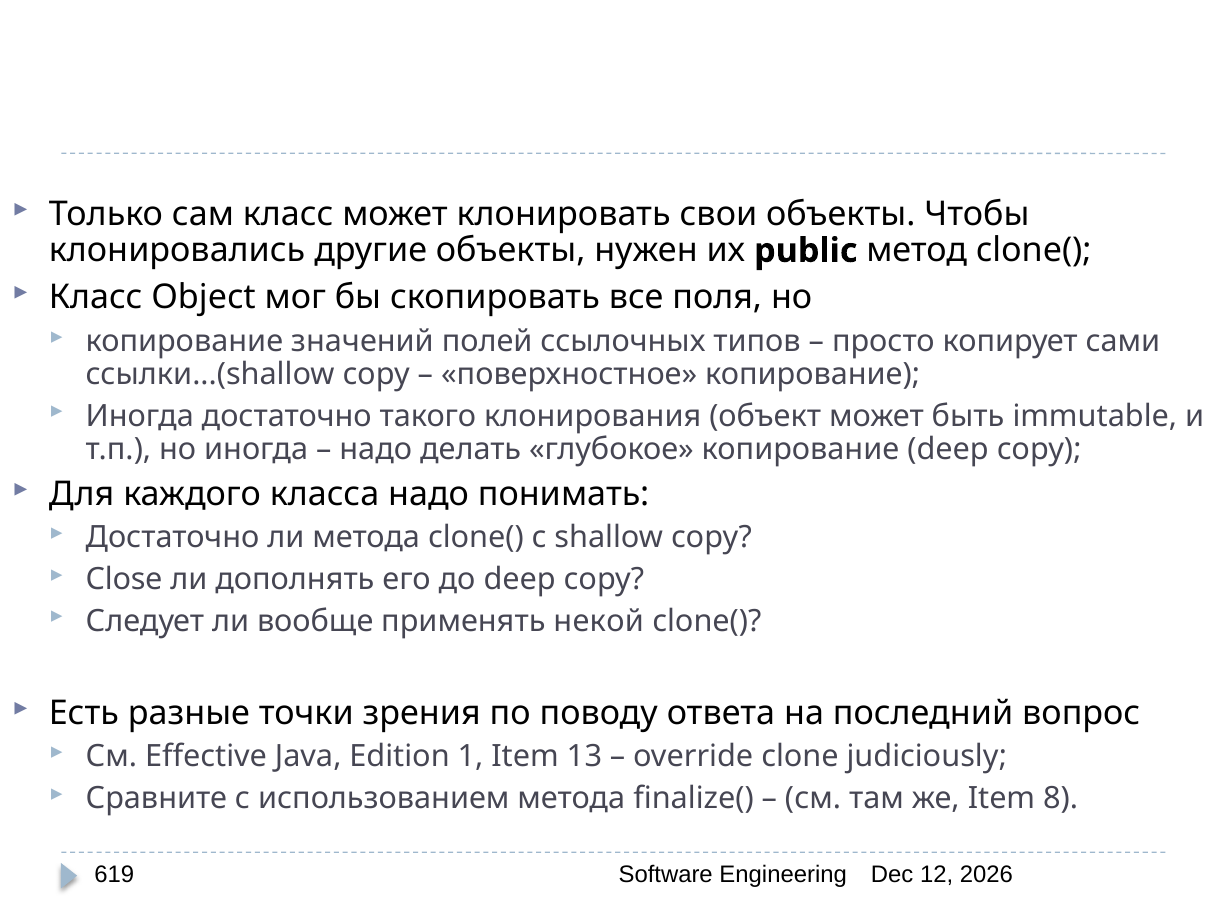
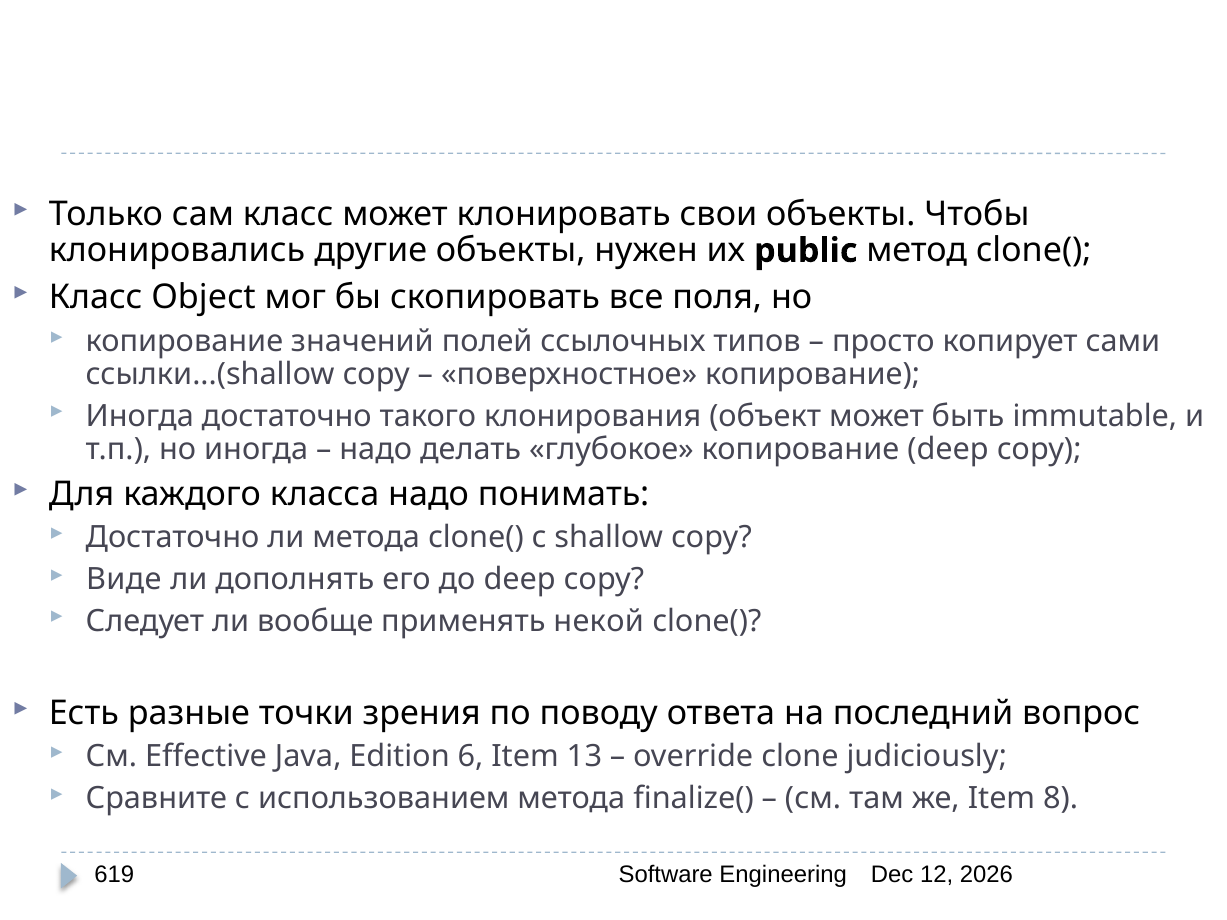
Close: Close -> Виде (124, 580)
1: 1 -> 6 (470, 757)
